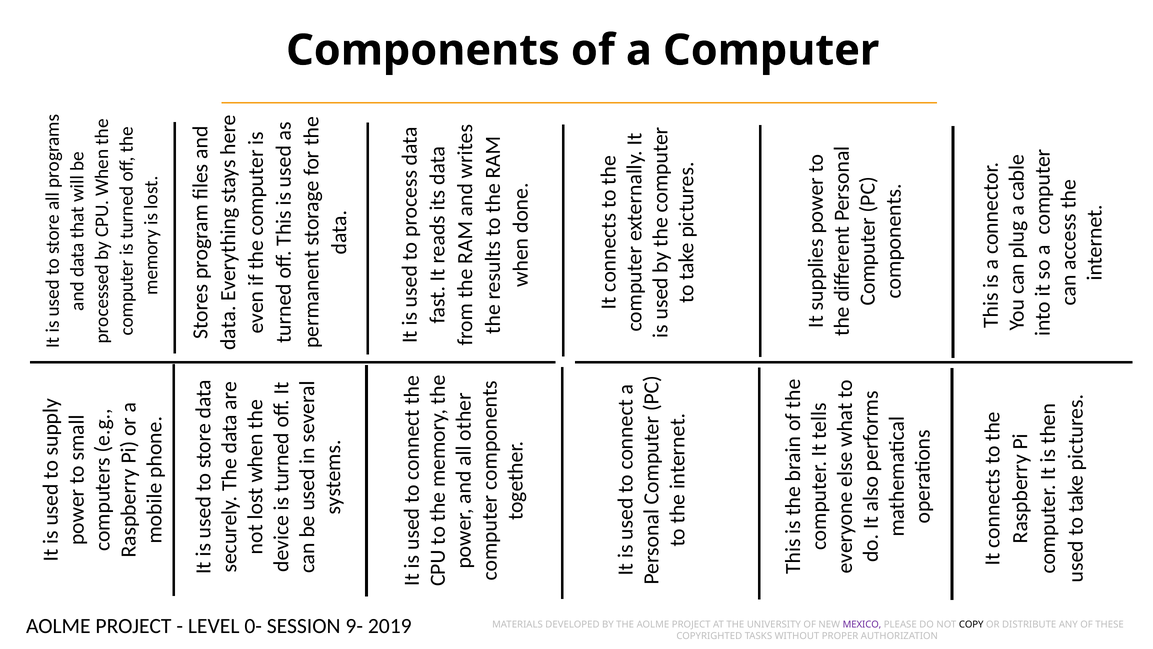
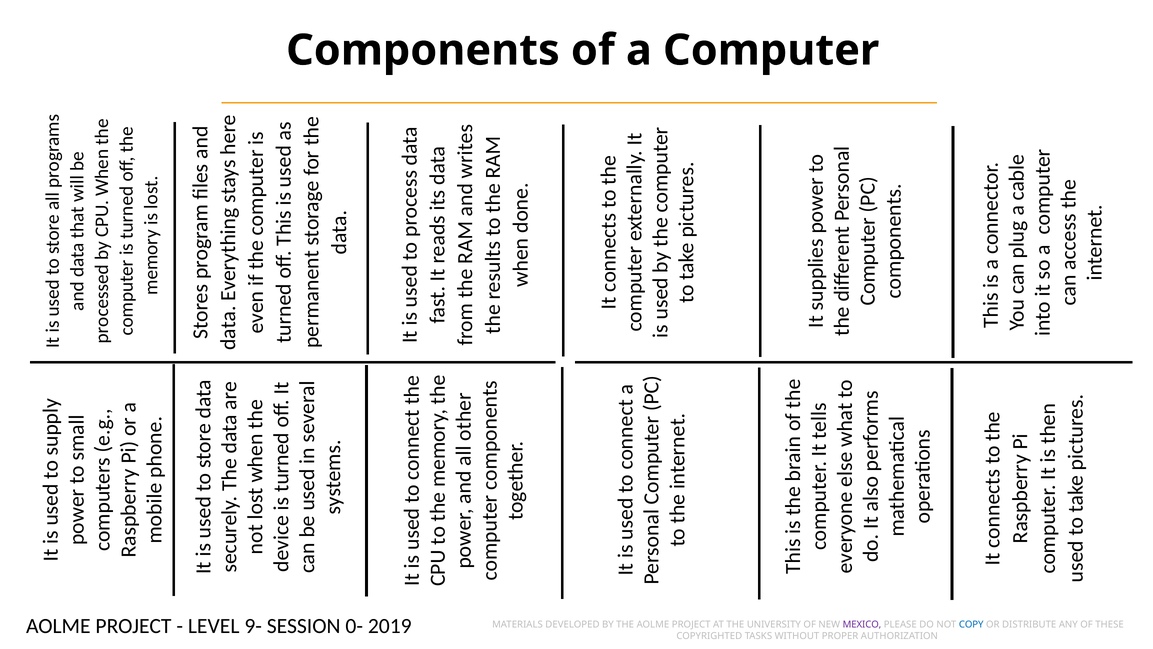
0-: 0- -> 9- (253, 626)
9-: 9- -> 0- (354, 626)
COPY colour: black -> blue (971, 624)
